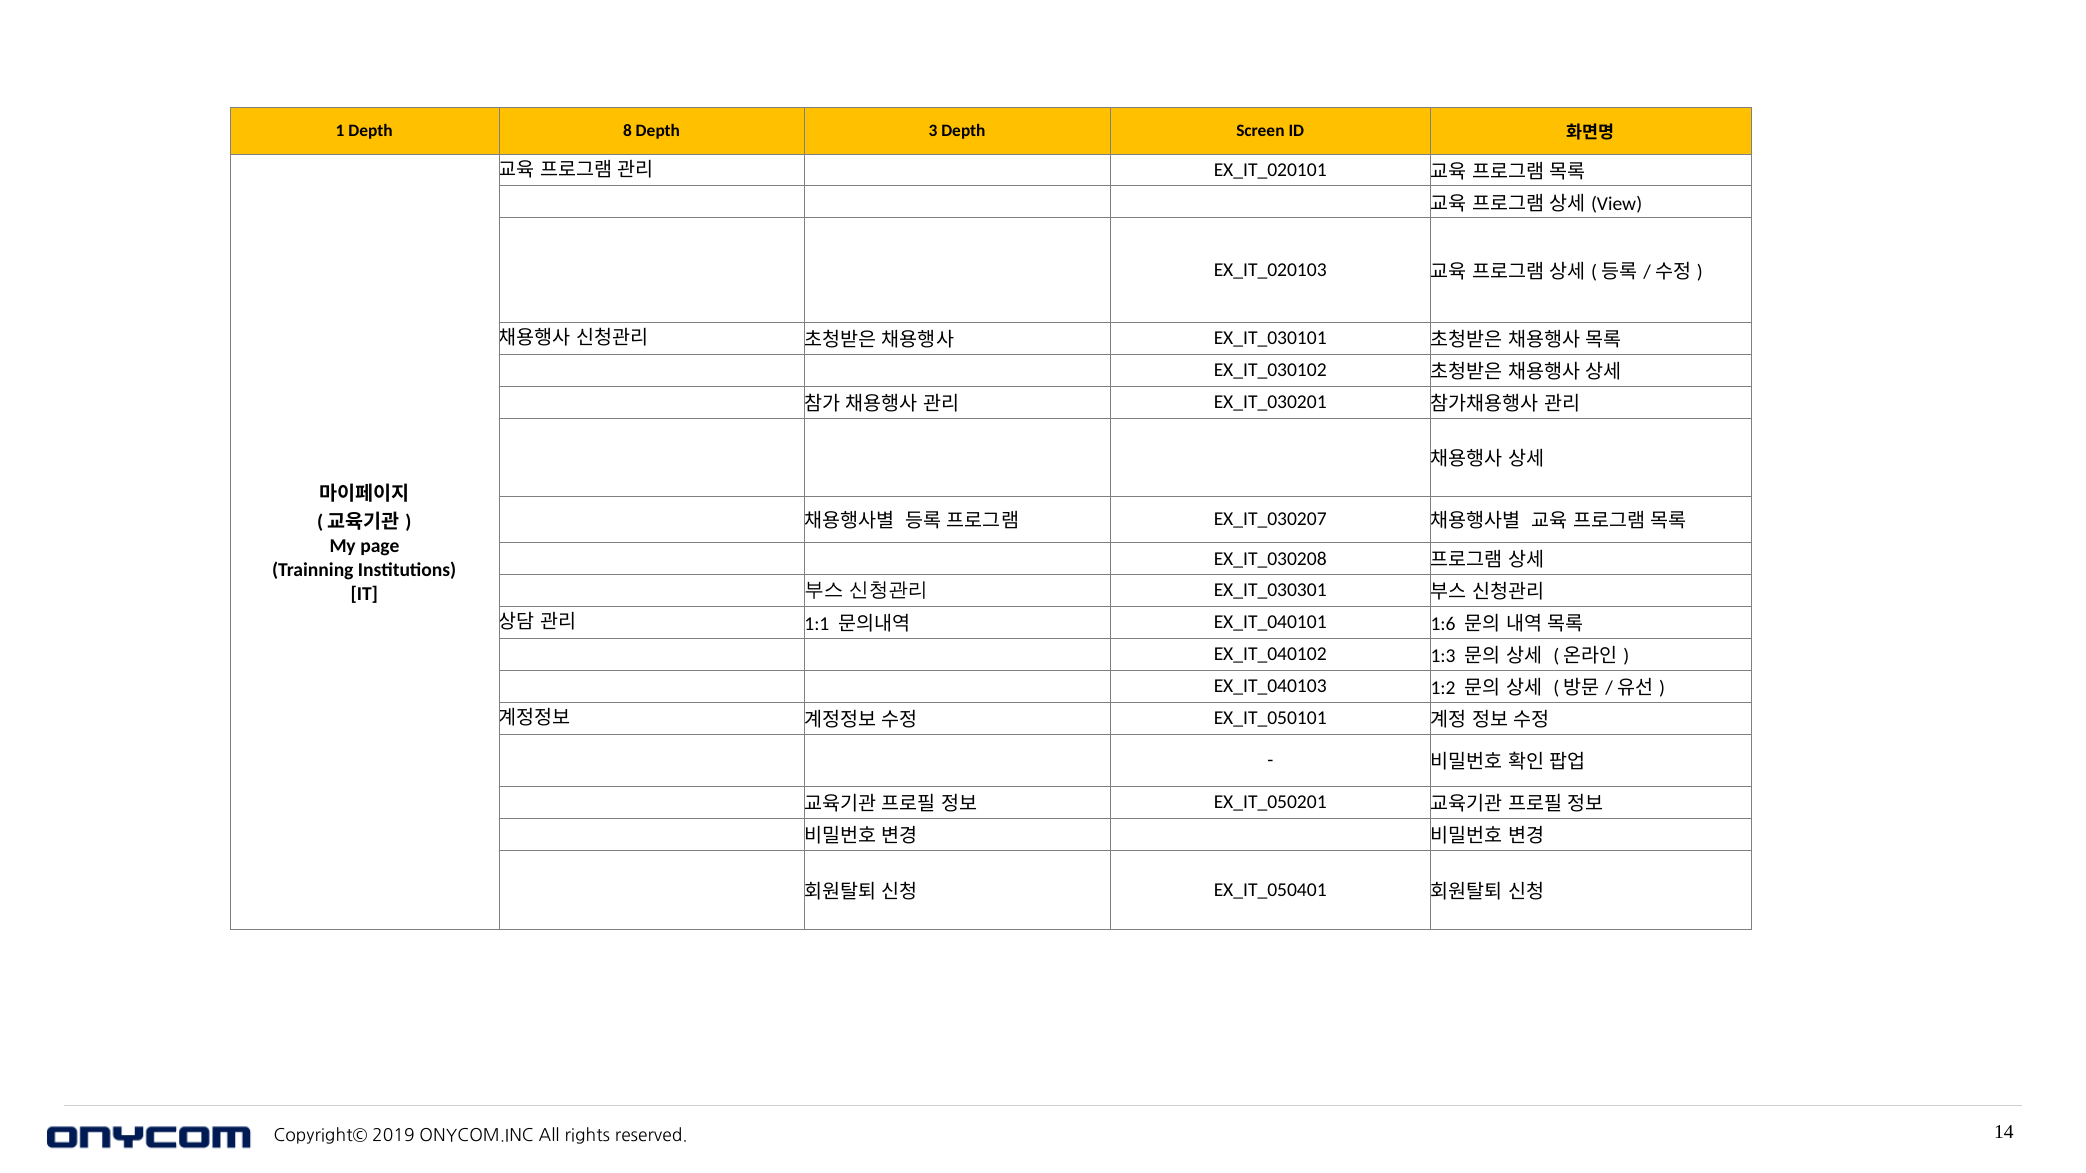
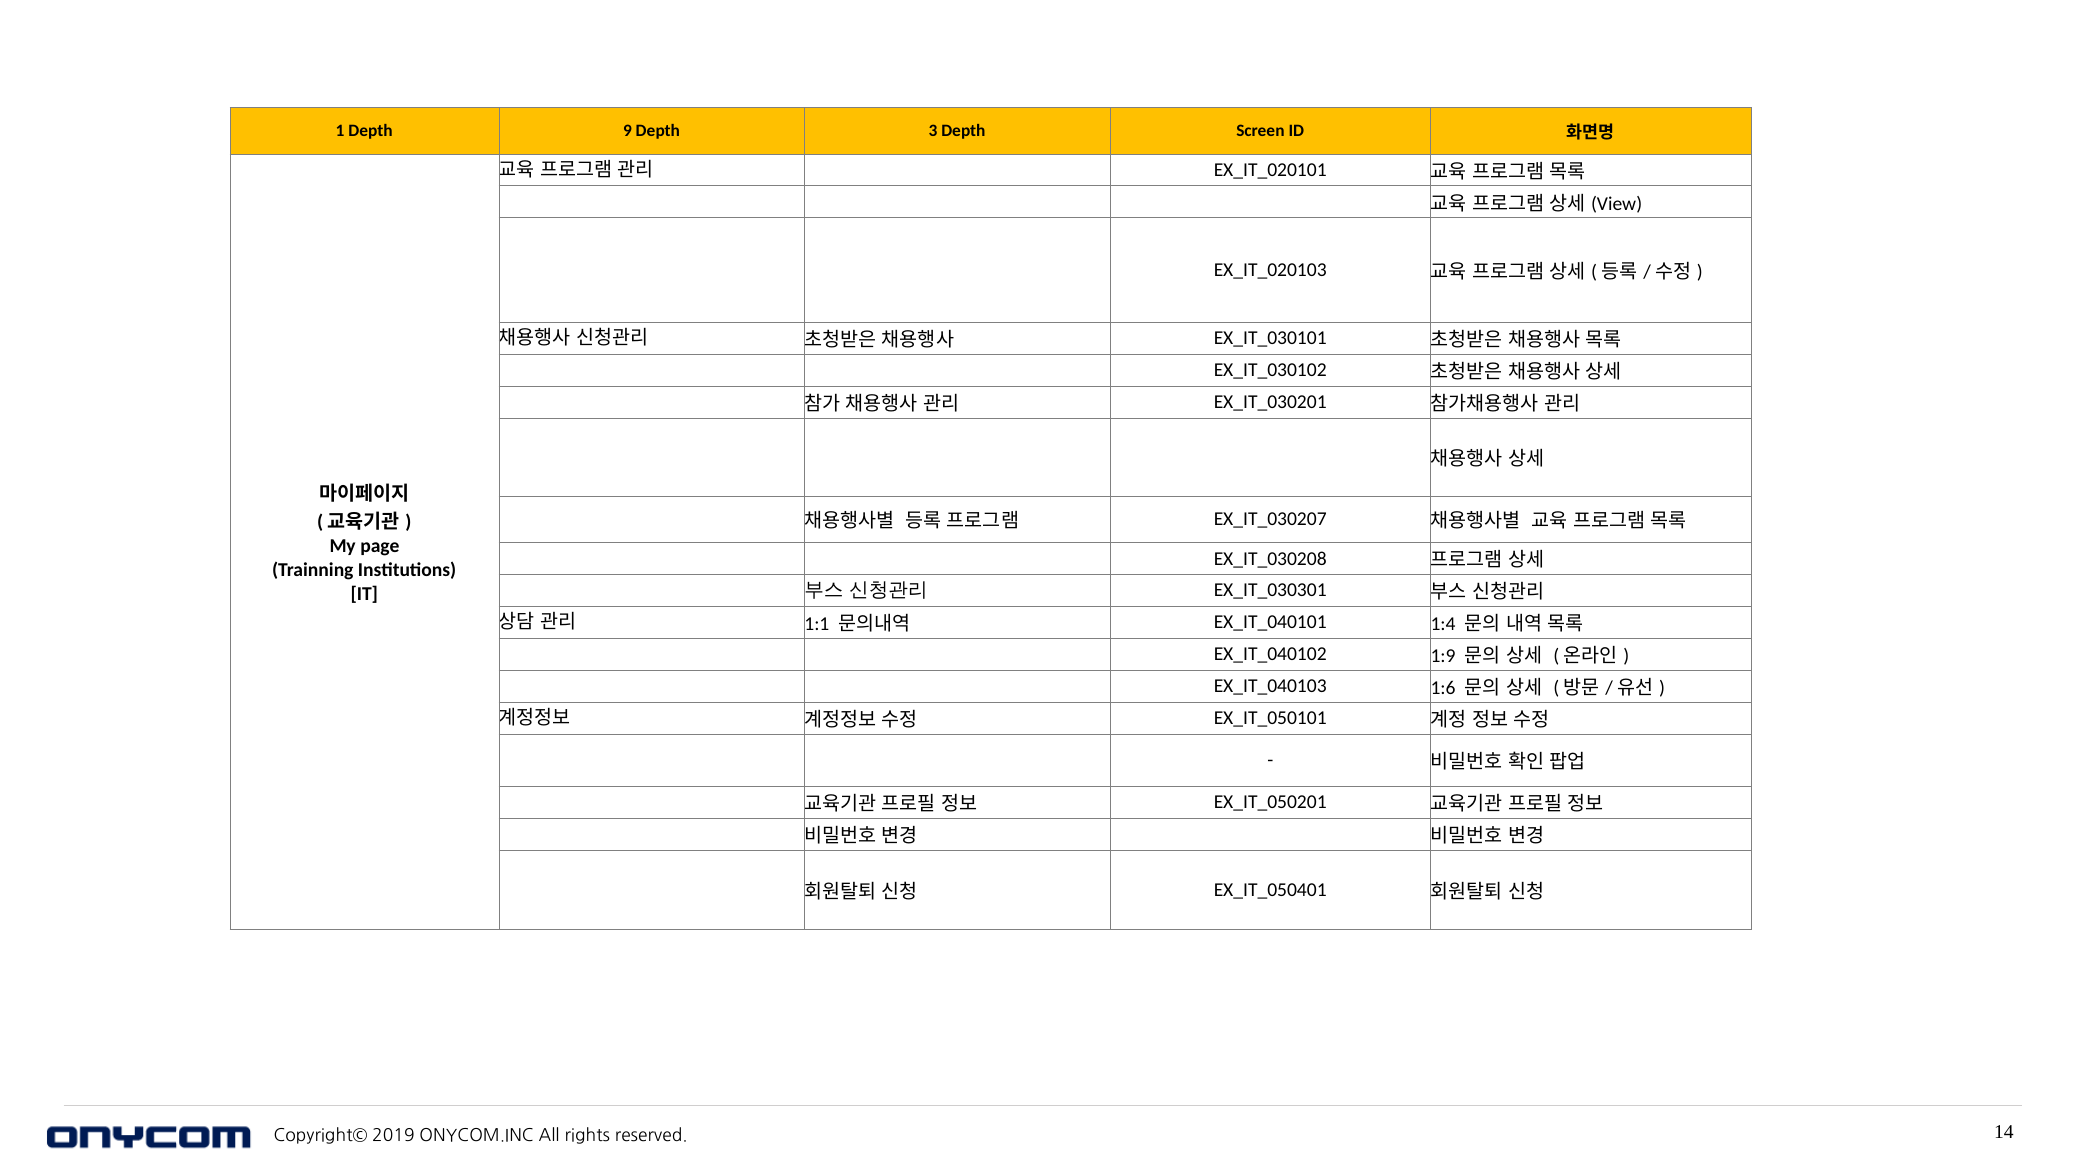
8: 8 -> 9 (627, 131)
1:6: 1:6 -> 1:4 (1443, 624)
1:3: 1:3 -> 1:9 (1443, 656)
1:2: 1:2 -> 1:6 (1443, 688)
